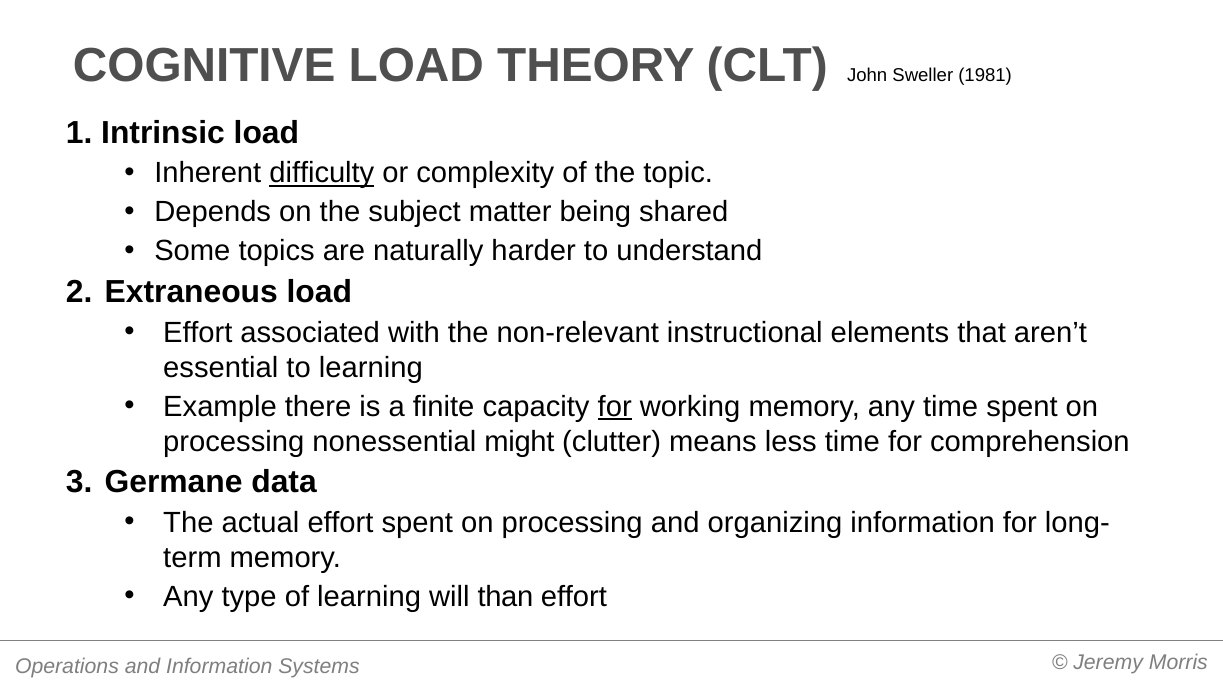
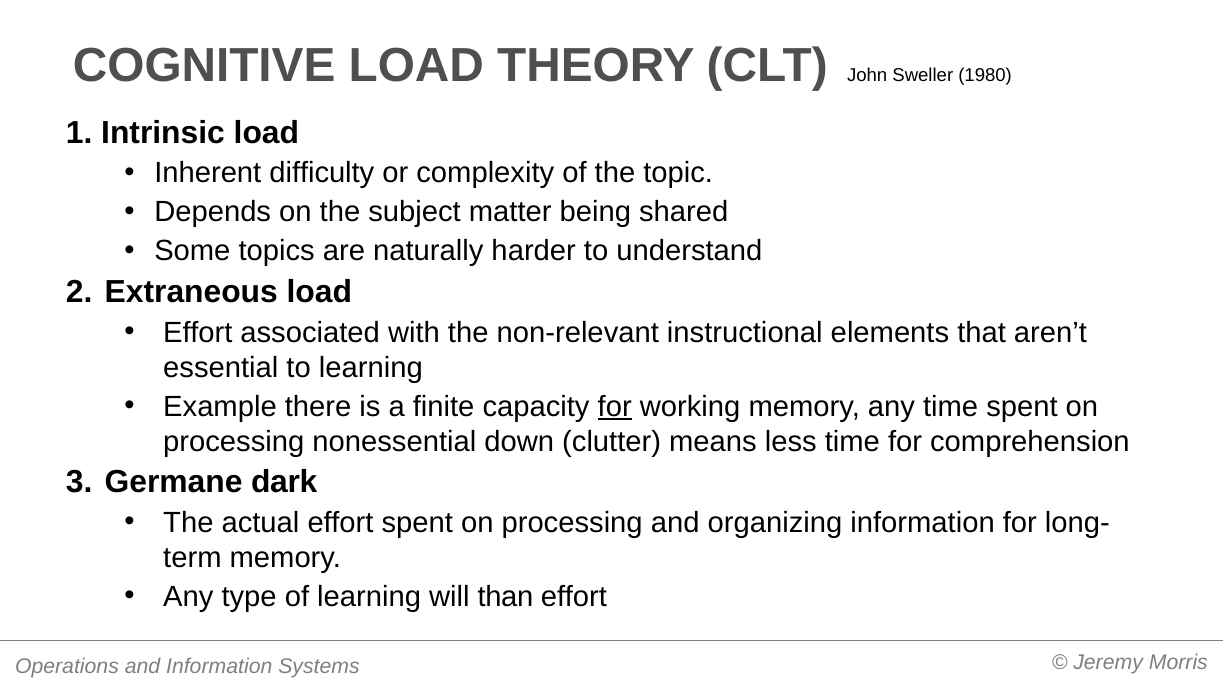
1981: 1981 -> 1980 (985, 76)
difficulty underline: present -> none (322, 173)
might: might -> down (519, 441)
data: data -> dark (284, 482)
